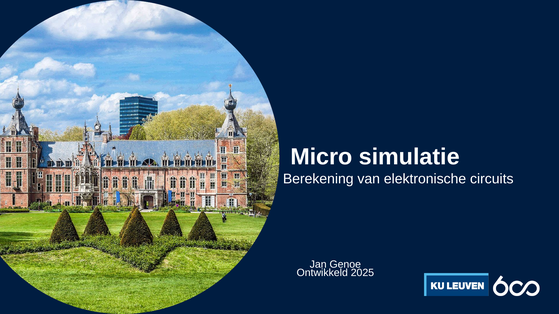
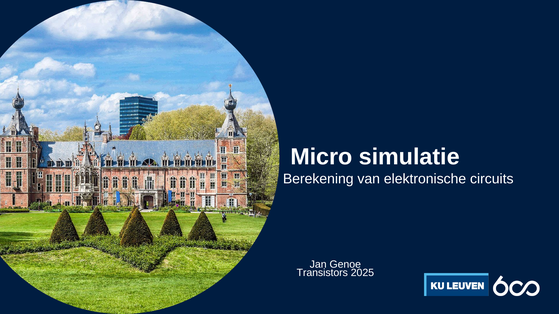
Ontwikkeld: Ontwikkeld -> Transistors (322, 273)
